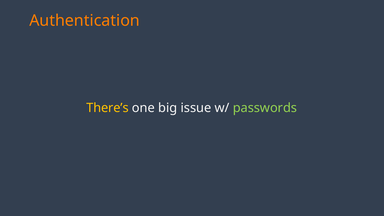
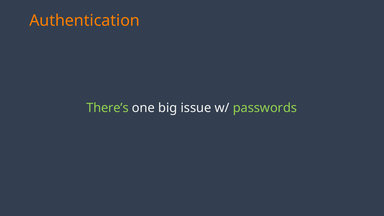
There’s colour: yellow -> light green (108, 108)
